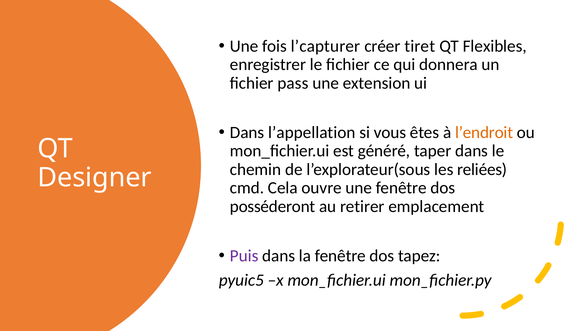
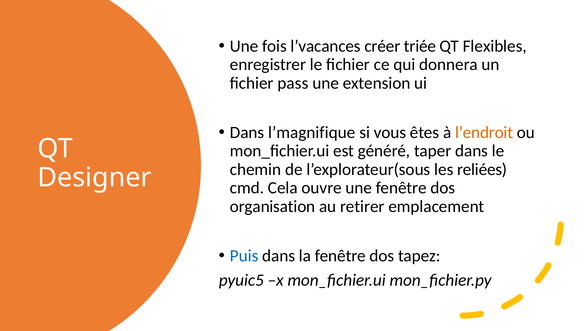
l’capturer: l’capturer -> l’vacances (326, 46)
tiret: tiret -> triée (420, 46)
l’appellation: l’appellation -> l’magnifique (312, 132)
posséderont: posséderont -> organisation (273, 206)
Puis colour: purple -> blue (244, 255)
